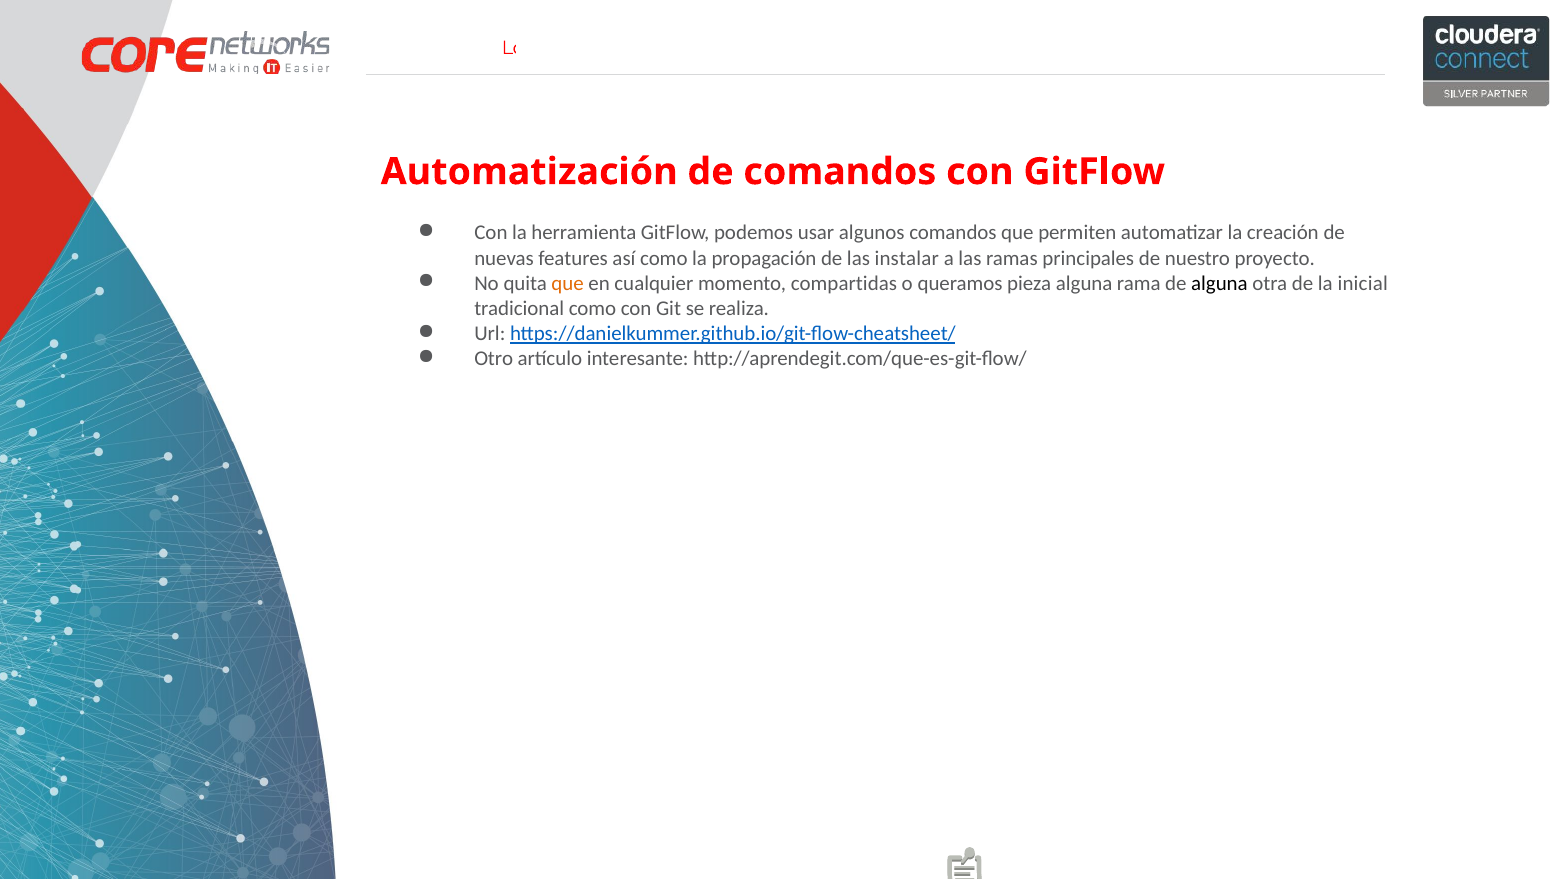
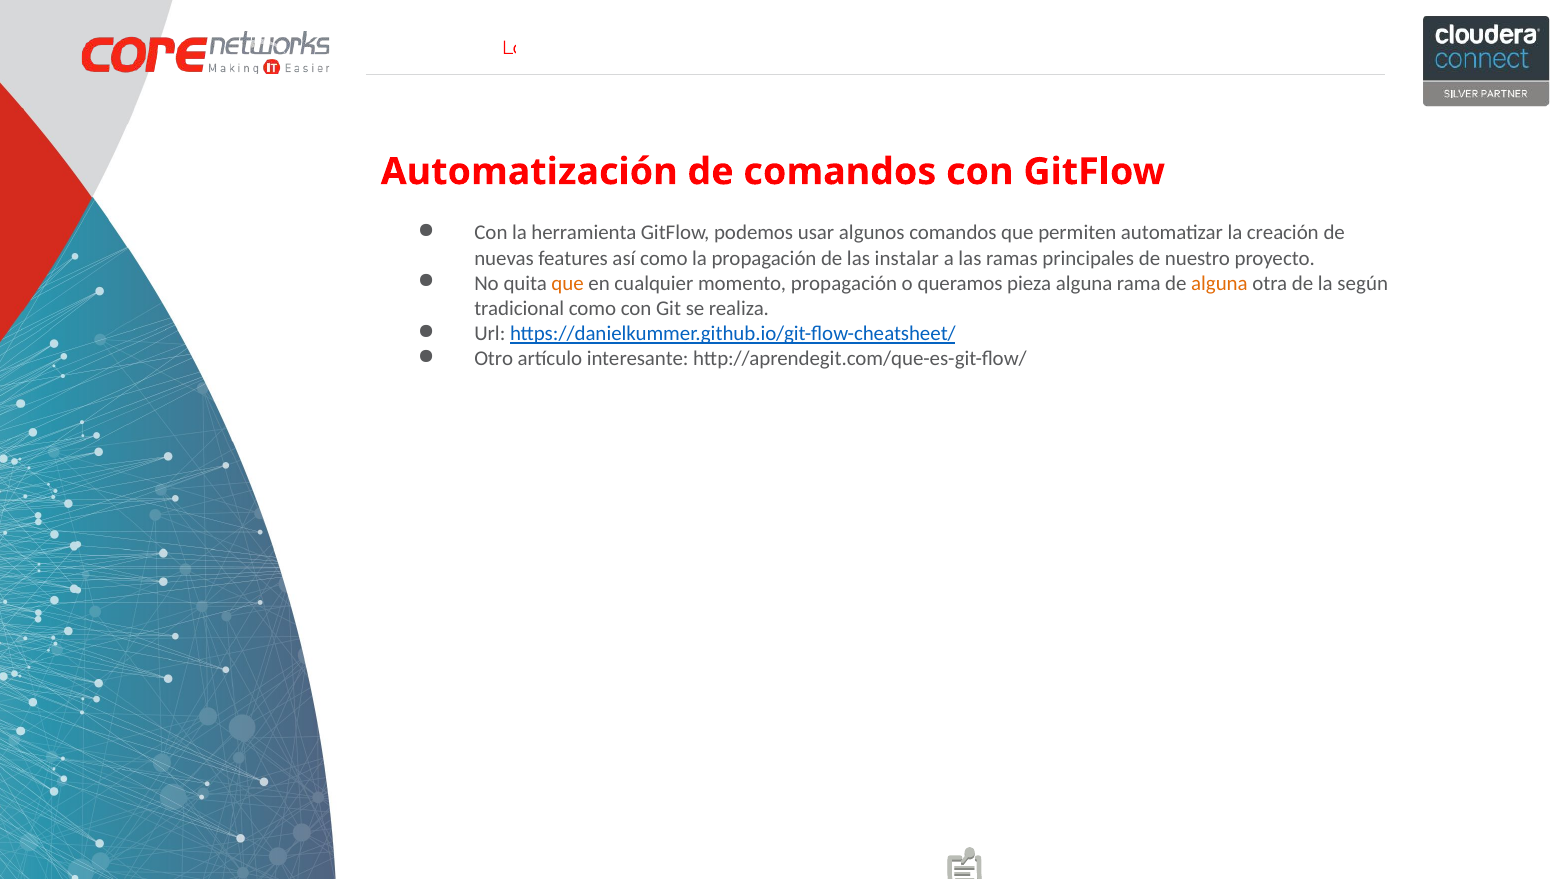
momento compartidas: compartidas -> propagación (844, 283)
alguna colour: black -> orange (1219, 283)
inicial: inicial -> según (1363, 283)
